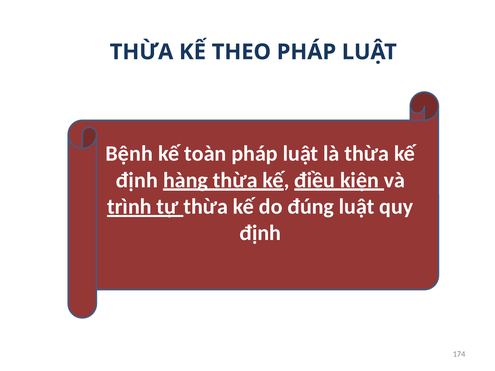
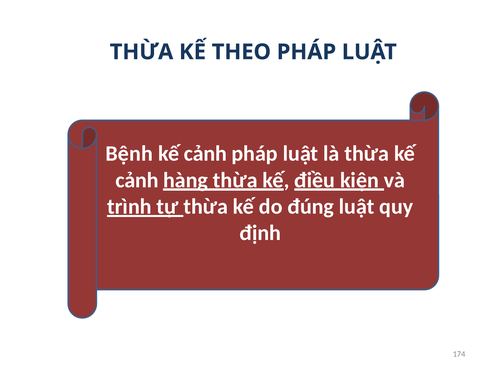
toàn: toàn -> cảnh (205, 154)
định: định -> cảnh (137, 180)
